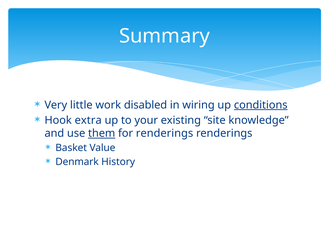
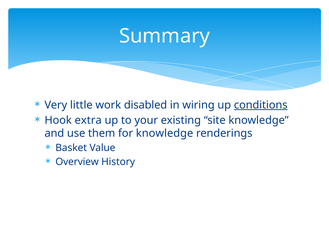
them underline: present -> none (102, 134)
for renderings: renderings -> knowledge (165, 134)
Denmark: Denmark -> Overview (77, 162)
